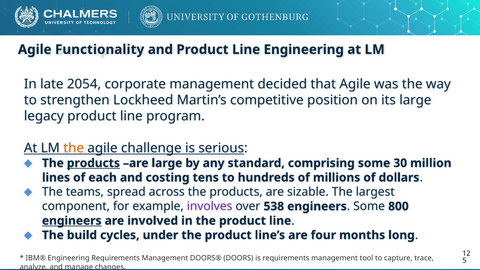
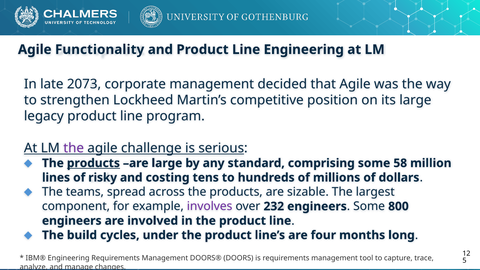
2054: 2054 -> 2073 (84, 84)
the colour: orange -> purple (74, 148)
30: 30 -> 58 (400, 163)
each: each -> risky (103, 178)
538: 538 -> 232 (274, 206)
engineers underline: present -> none (72, 221)
